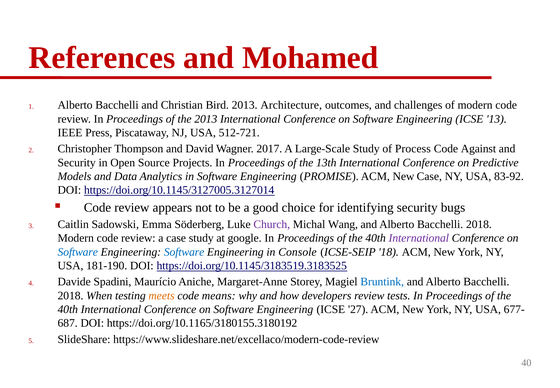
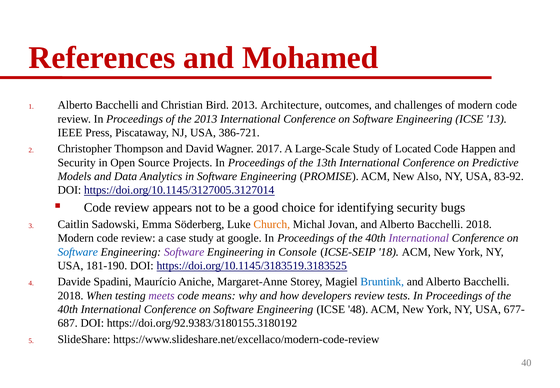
512-721: 512-721 -> 386-721 (239, 133)
Process: Process -> Located (413, 149)
Against: Against -> Happen (478, 149)
New Case: Case -> Also (429, 176)
Church colour: purple -> orange (272, 224)
Wang: Wang -> Jovan (343, 224)
Software colour: blue -> purple (184, 252)
meets colour: orange -> purple (162, 295)
27: 27 -> 48 (358, 309)
https://doi.org/10.1165/3180155.3180192: https://doi.org/10.1165/3180155.3180192 -> https://doi.org/92.9383/3180155.3180192 (202, 323)
